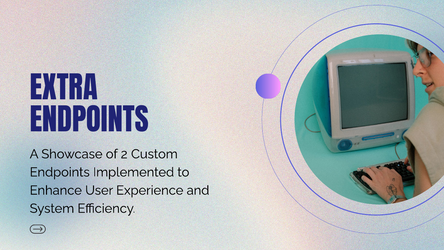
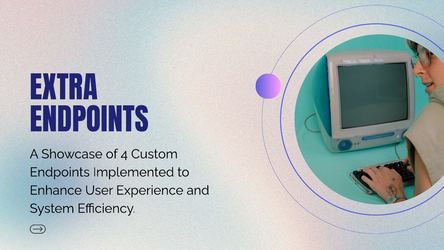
2: 2 -> 4 (124, 154)
